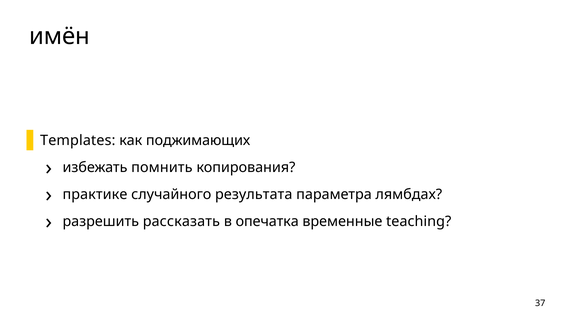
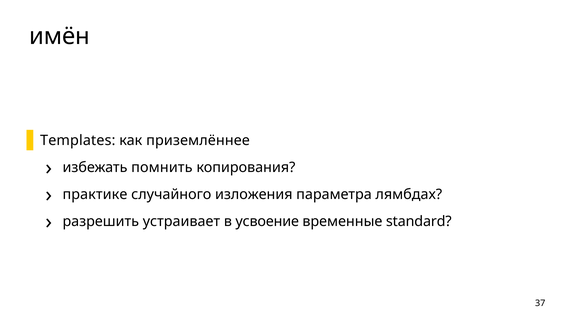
поджимающих: поджимающих -> приземлённее (198, 141)
результата: результата -> изложения (254, 194)
рассказать: рассказать -> устраивает (181, 221)
опечатка: опечатка -> усвоение (267, 221)
teaching: teaching -> standard (419, 221)
